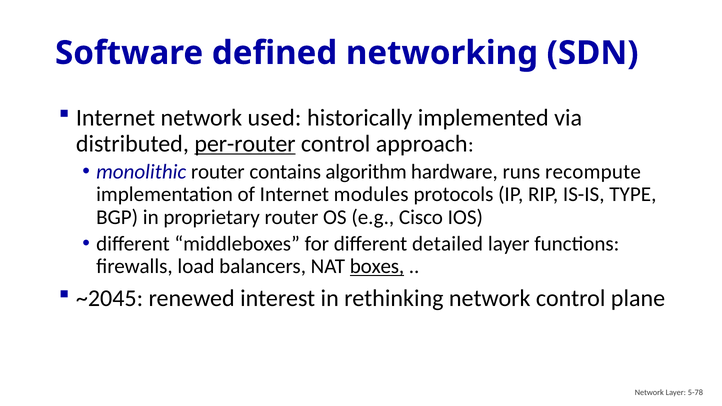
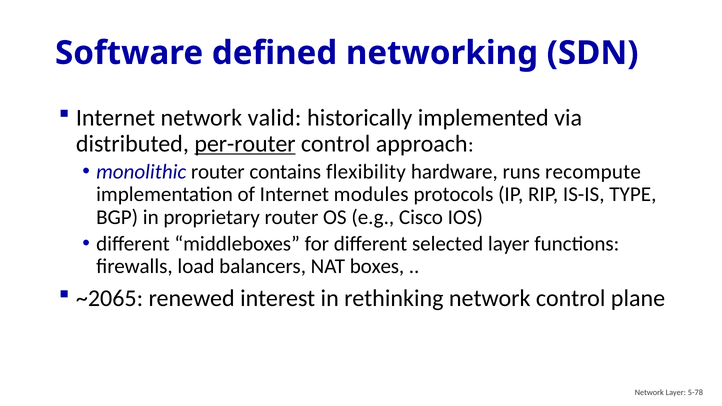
used: used -> valid (274, 118)
algorithm: algorithm -> flexibility (366, 172)
detailed: detailed -> selected (448, 244)
boxes underline: present -> none (377, 267)
~2045: ~2045 -> ~2065 (109, 298)
